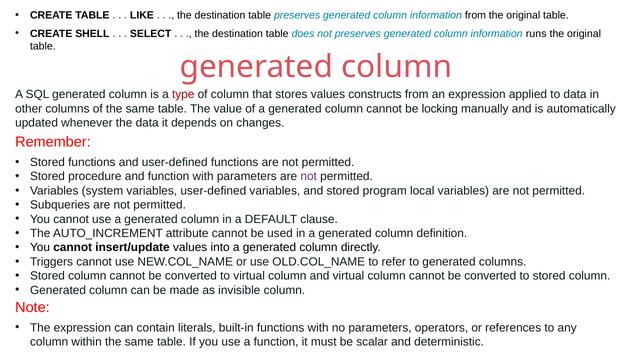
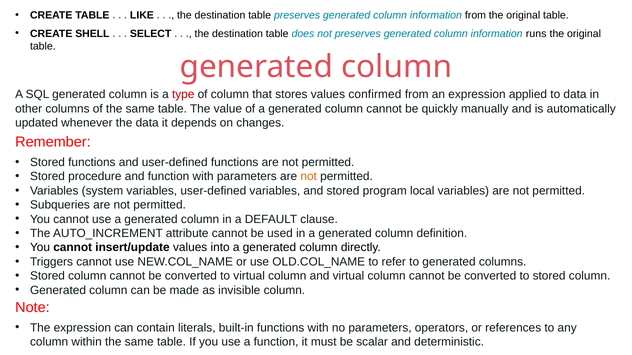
constructs: constructs -> confirmed (375, 95)
locking: locking -> quickly (440, 109)
not colour: purple -> orange (309, 177)
